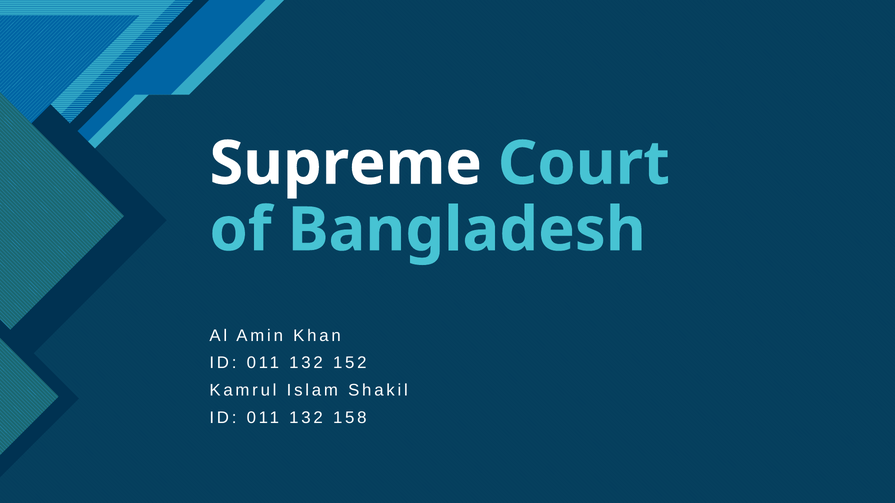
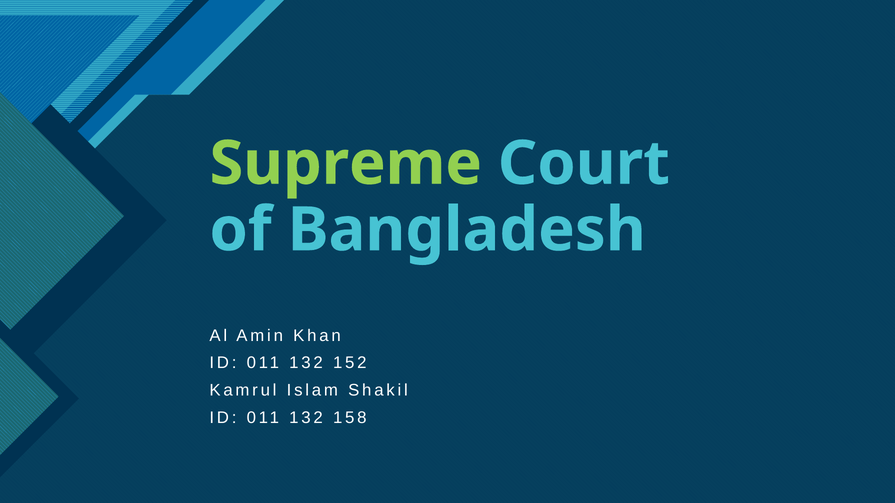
Supreme colour: white -> light green (346, 164)
